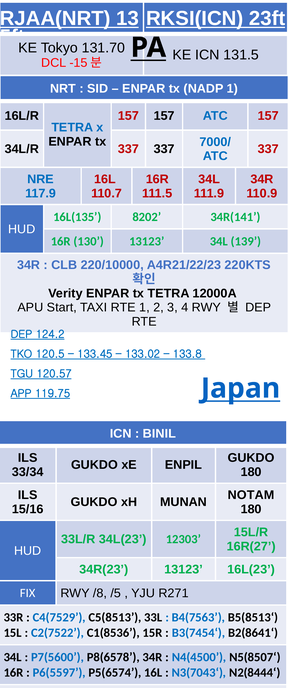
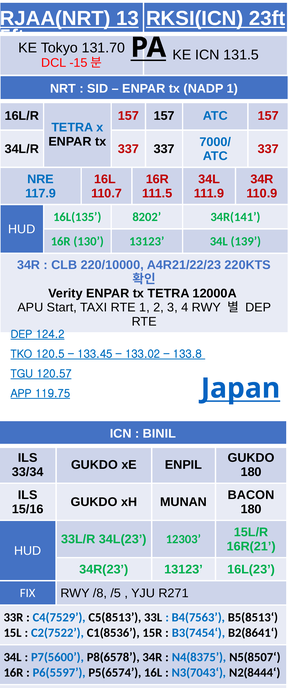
NOTAM: NOTAM -> BACON (251, 496)
16R(27: 16R(27 -> 16R(21 (251, 547)
N4(4500: N4(4500 -> N4(8375 (199, 658)
